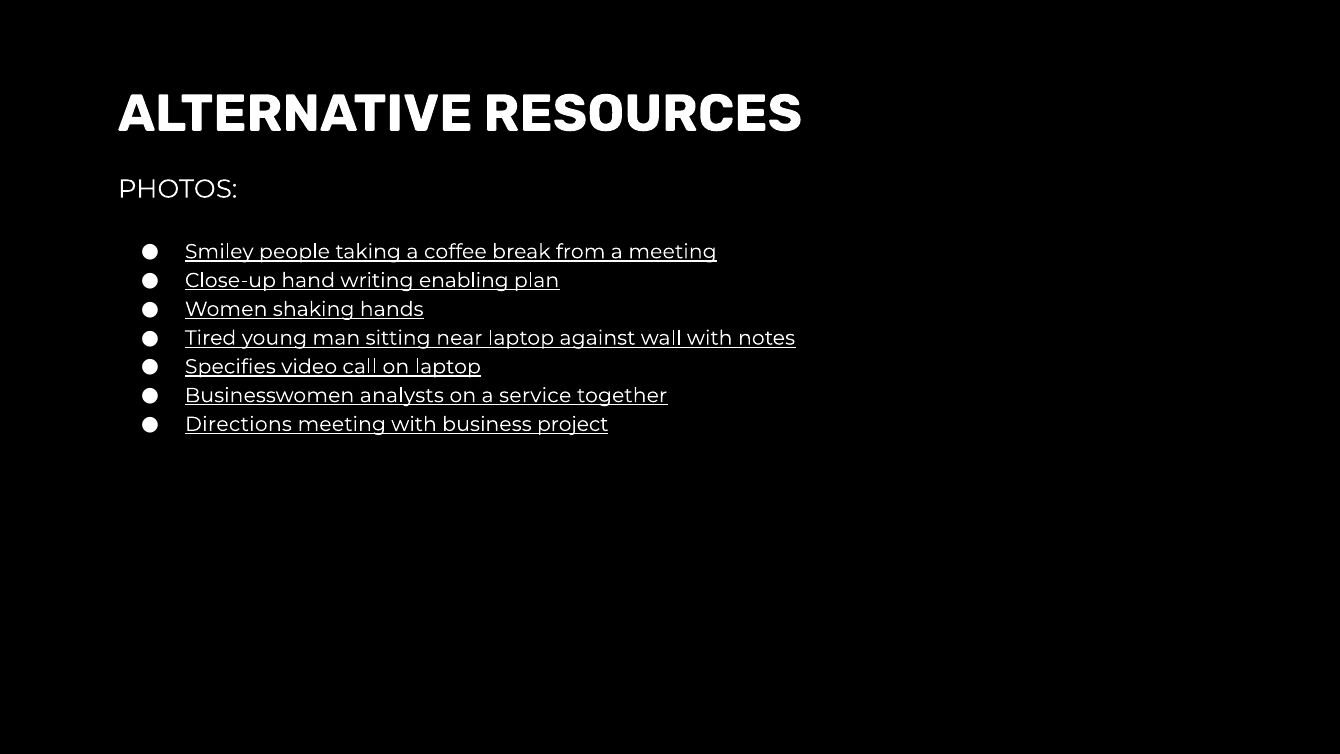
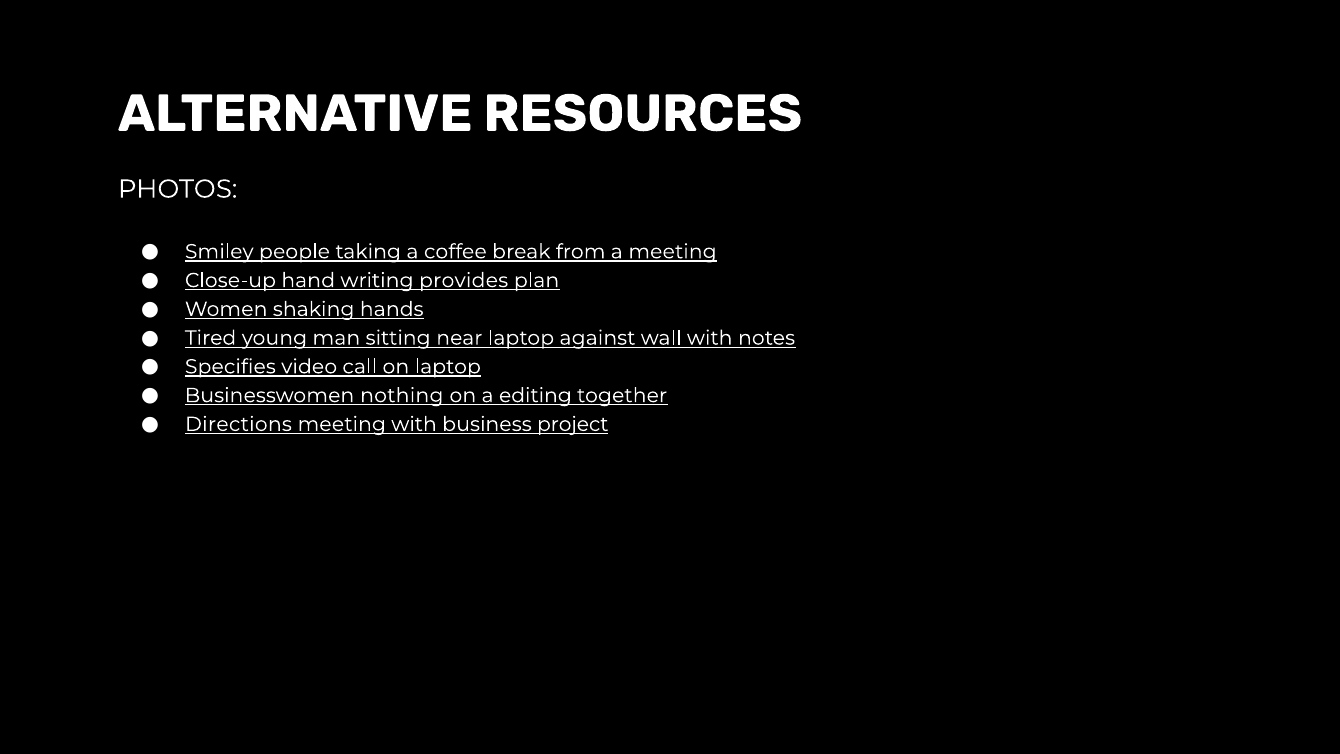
enabling: enabling -> provides (464, 280)
analysts: analysts -> nothing (402, 395)
service: service -> editing (535, 395)
